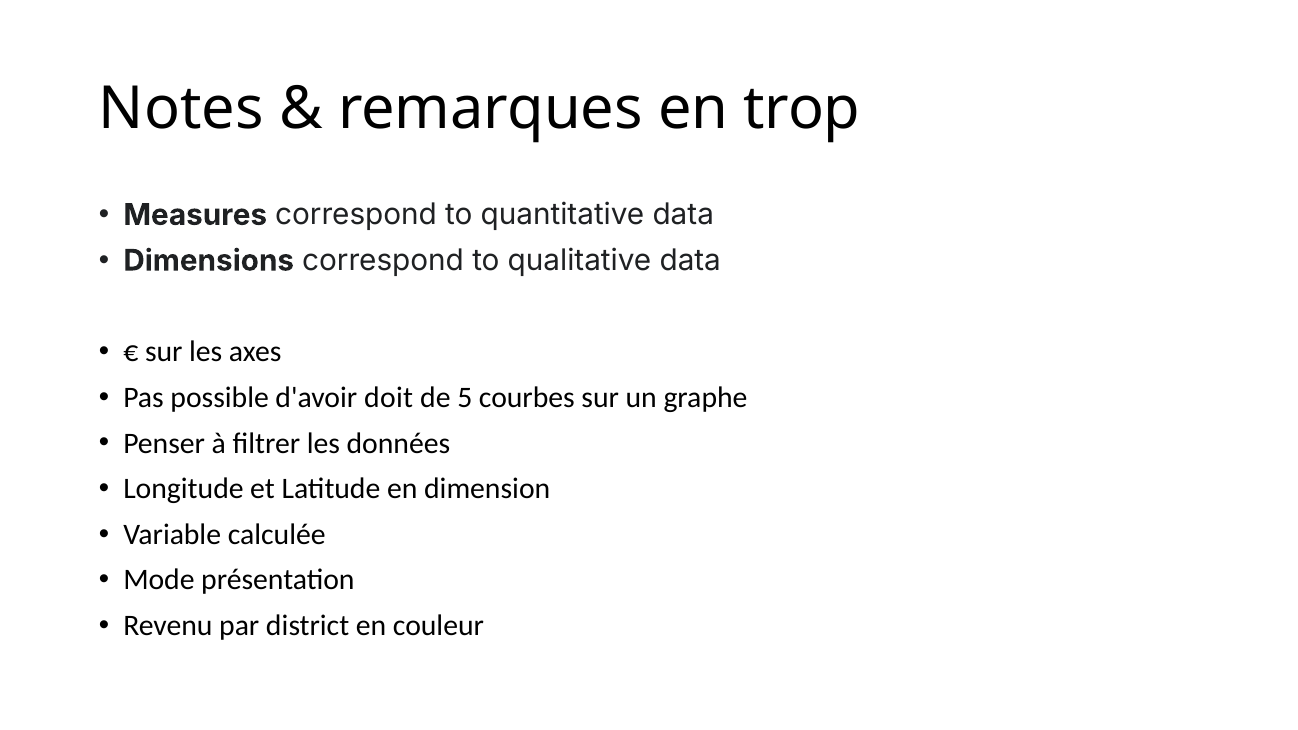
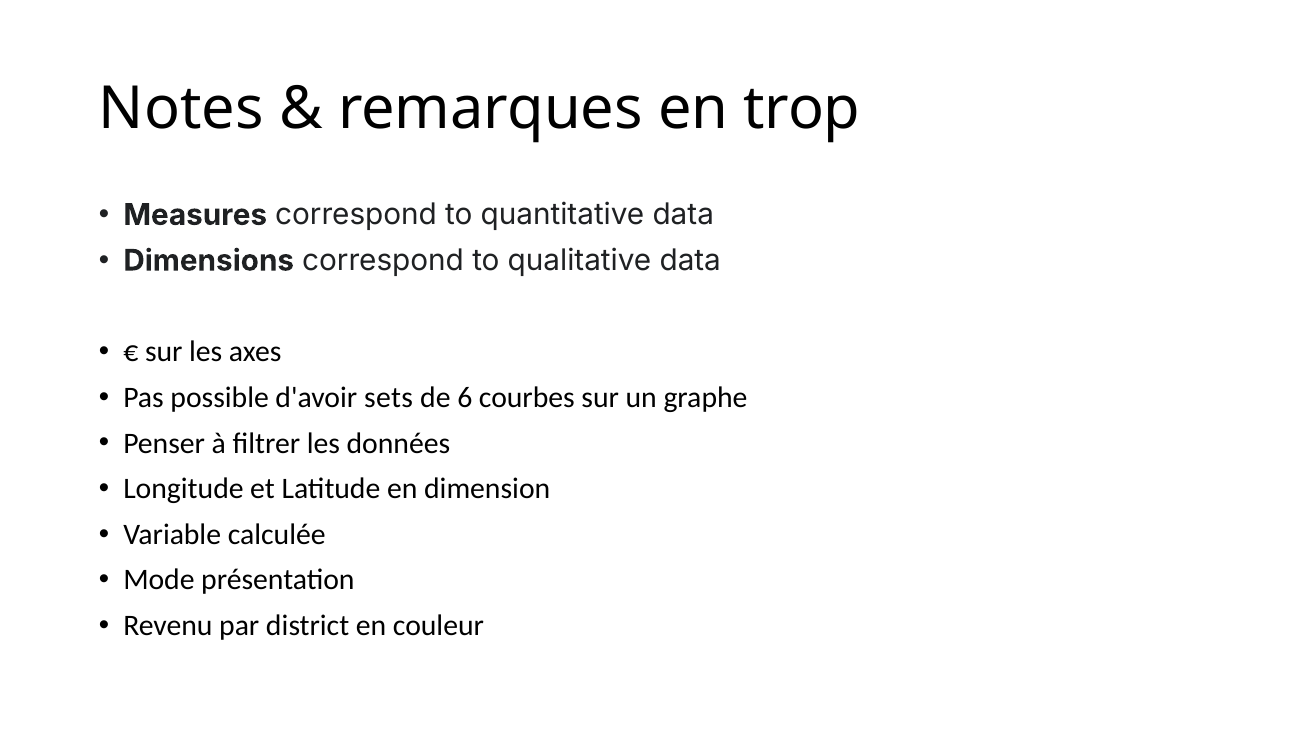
doit: doit -> sets (389, 398)
5: 5 -> 6 (465, 398)
